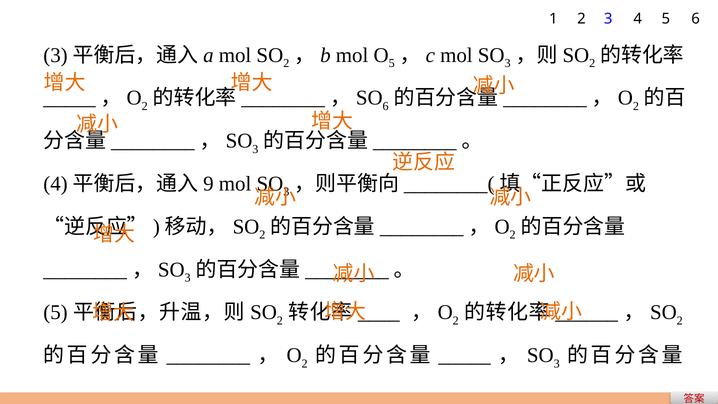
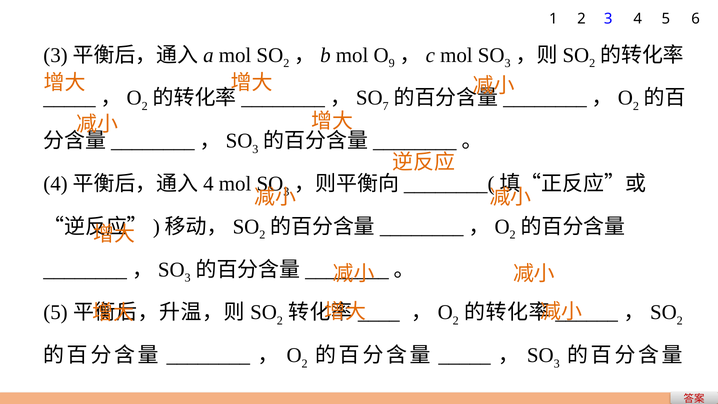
5: 5 -> 9 (392, 63)
6: 6 -> 7 (386, 106)
9: 9 -> 4 (208, 184)
